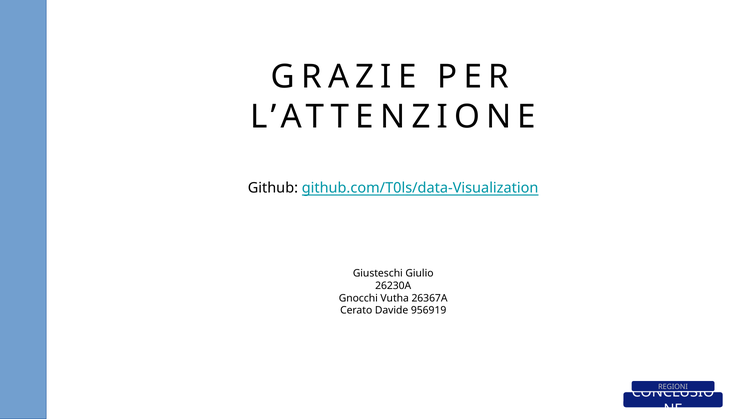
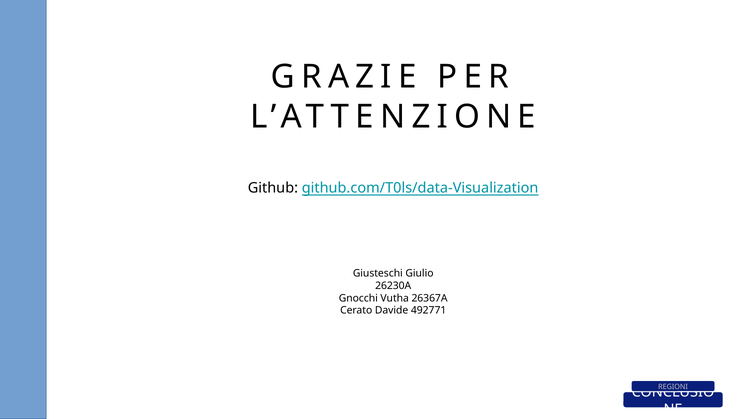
956919: 956919 -> 492771 (429, 311)
